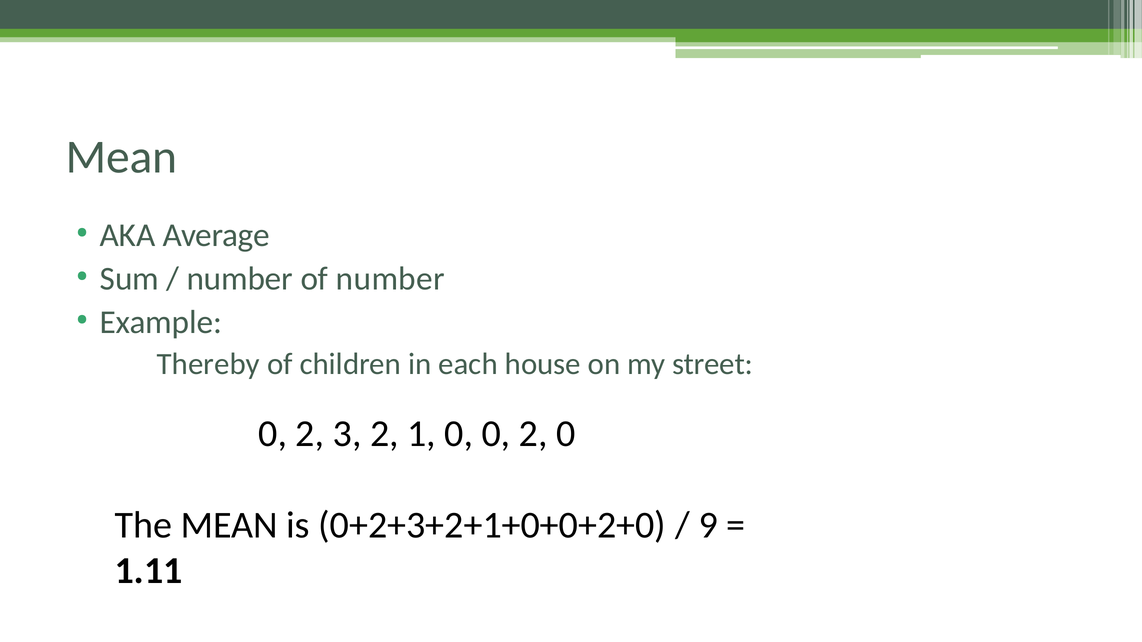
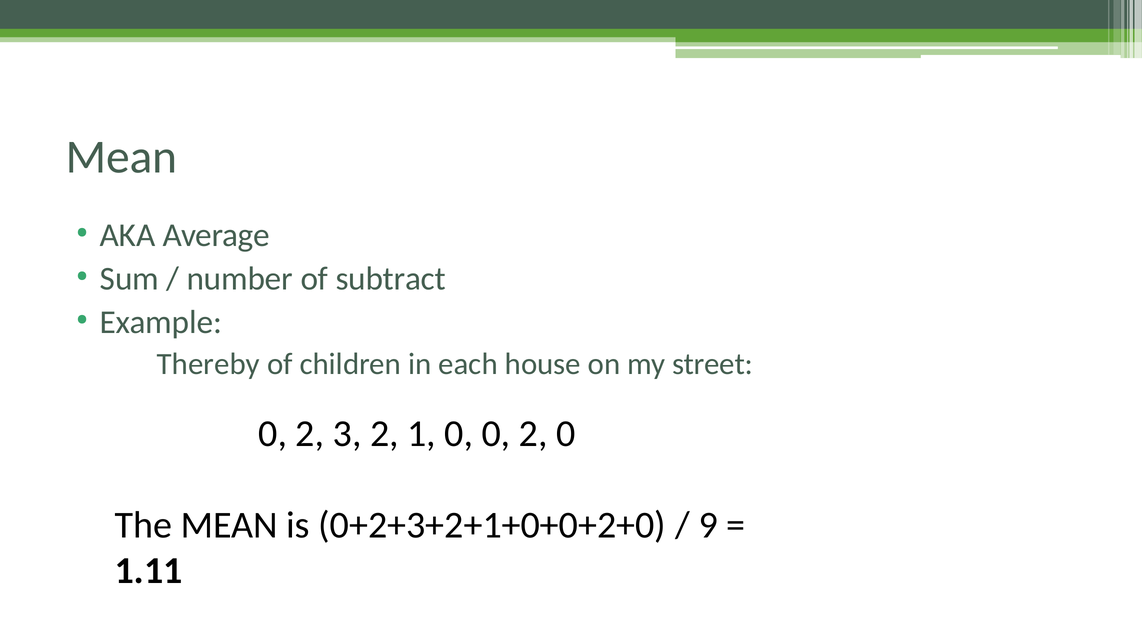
of number: number -> subtract (391, 279)
